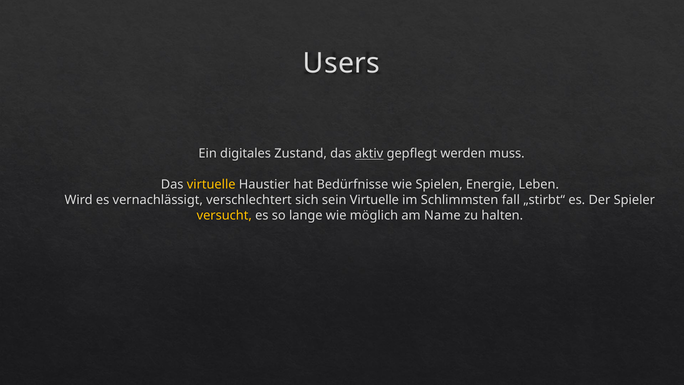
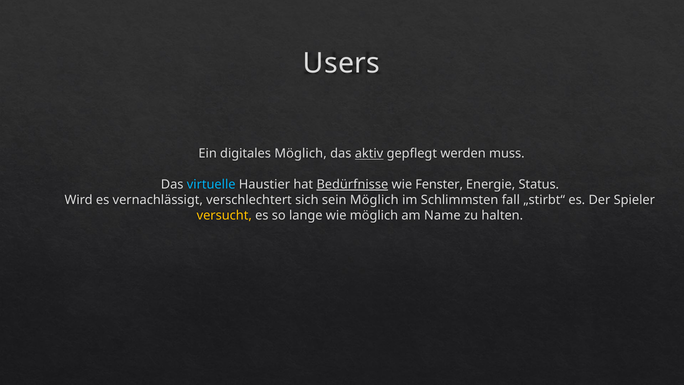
digitales Zustand: Zustand -> Möglich (301, 154)
virtuelle colour: yellow -> light blue (211, 184)
Bedürfnisse underline: none -> present (352, 184)
Spielen: Spielen -> Fenster (439, 184)
Leben: Leben -> Status (539, 184)
sein Virtuelle: Virtuelle -> Möglich (374, 200)
